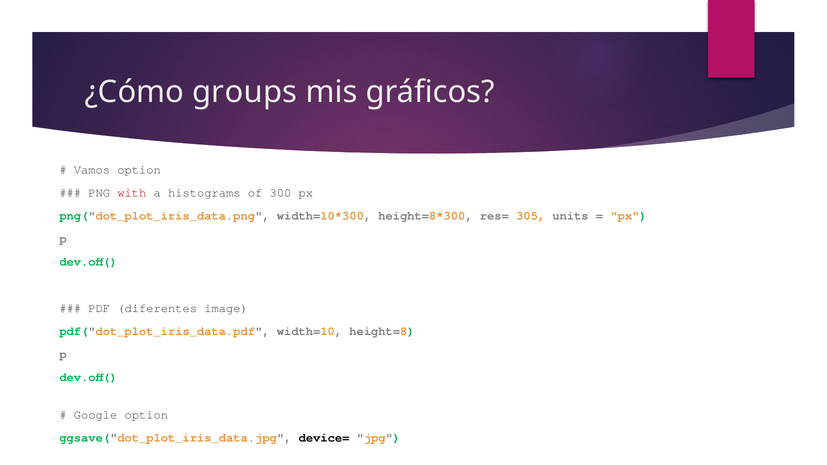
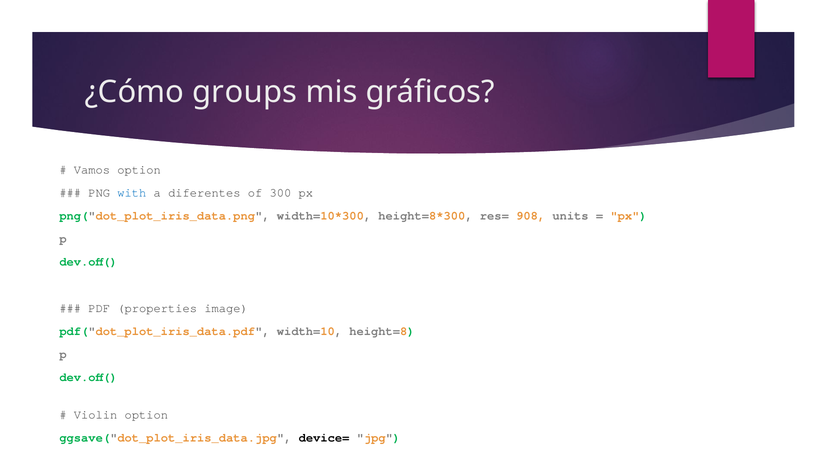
with colour: red -> blue (132, 193)
histograms: histograms -> diferentes (204, 193)
305: 305 -> 908 (531, 216)
diferentes: diferentes -> properties (157, 308)
Google: Google -> Violin (96, 415)
